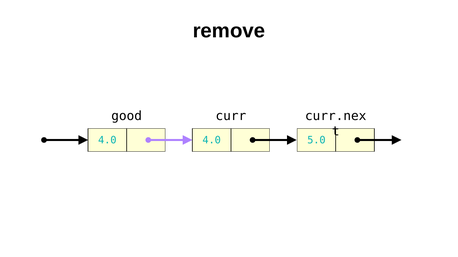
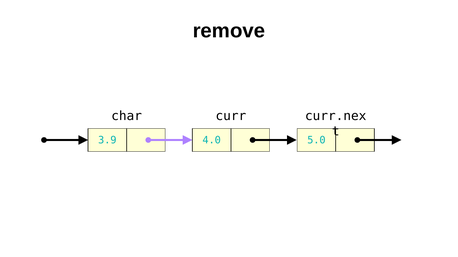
good: good -> char (127, 116)
4.0: 4.0 -> 3.9 (107, 140)
